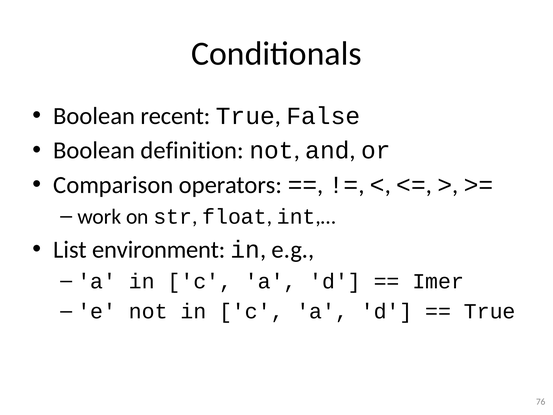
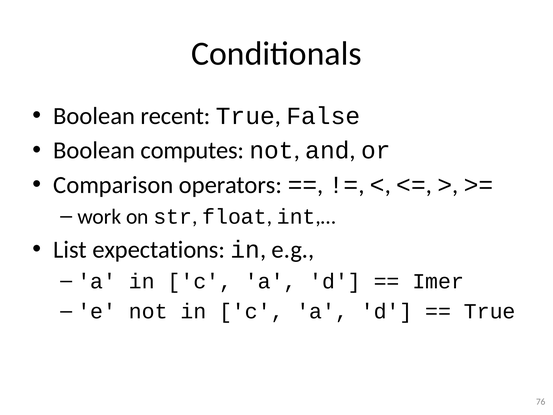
definition: definition -> computes (192, 150)
environment: environment -> expectations (159, 249)
